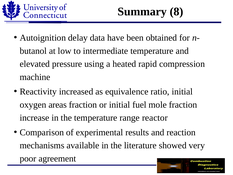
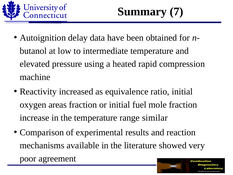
8: 8 -> 7 (176, 11)
reactor: reactor -> similar (155, 118)
